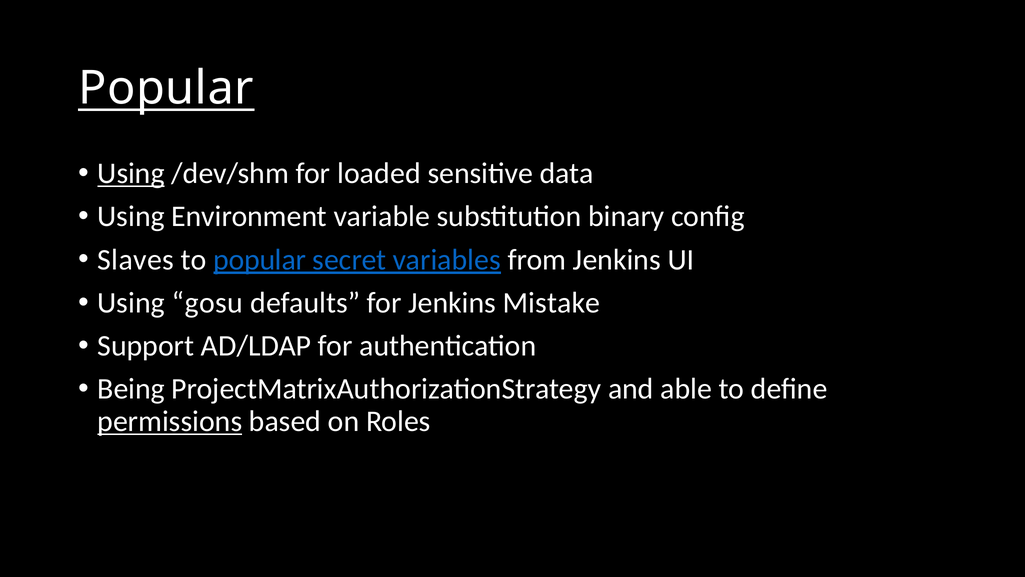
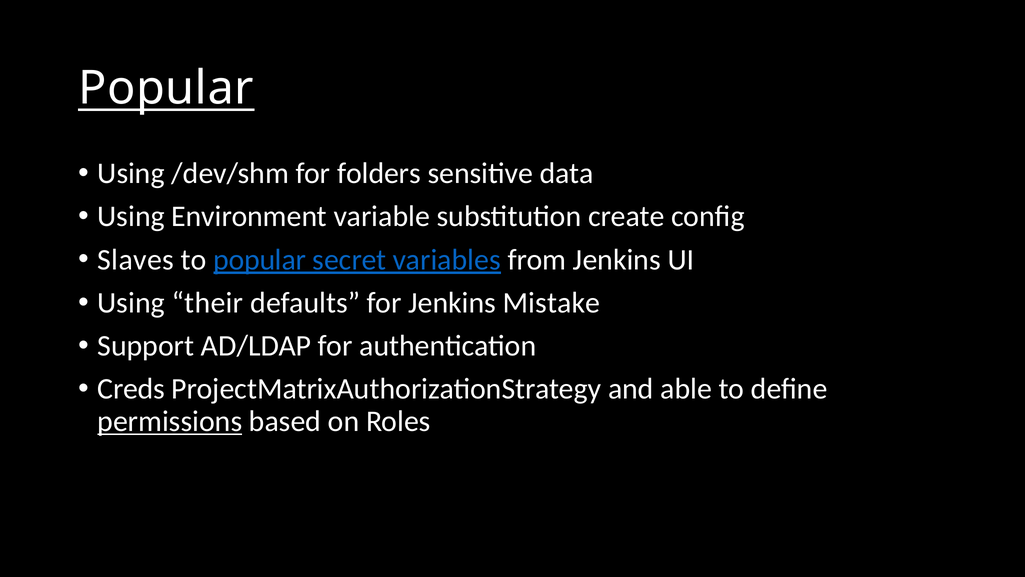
Using underline: present -> none (131, 173)
loaded: loaded -> folders (379, 173)
binary: binary -> create (626, 216)
gosu: gosu -> their (207, 303)
Being: Being -> Creds (131, 389)
